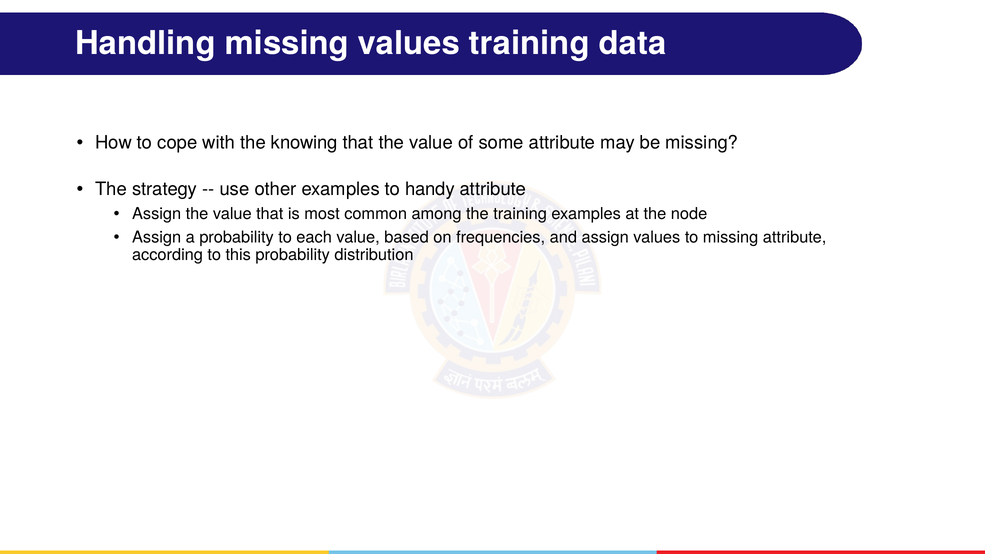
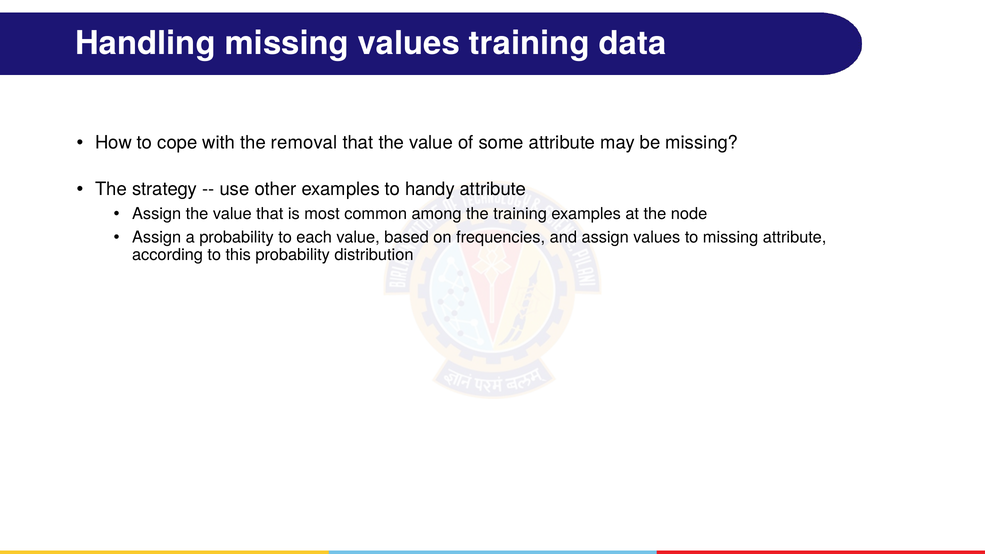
knowing: knowing -> removal (304, 143)
